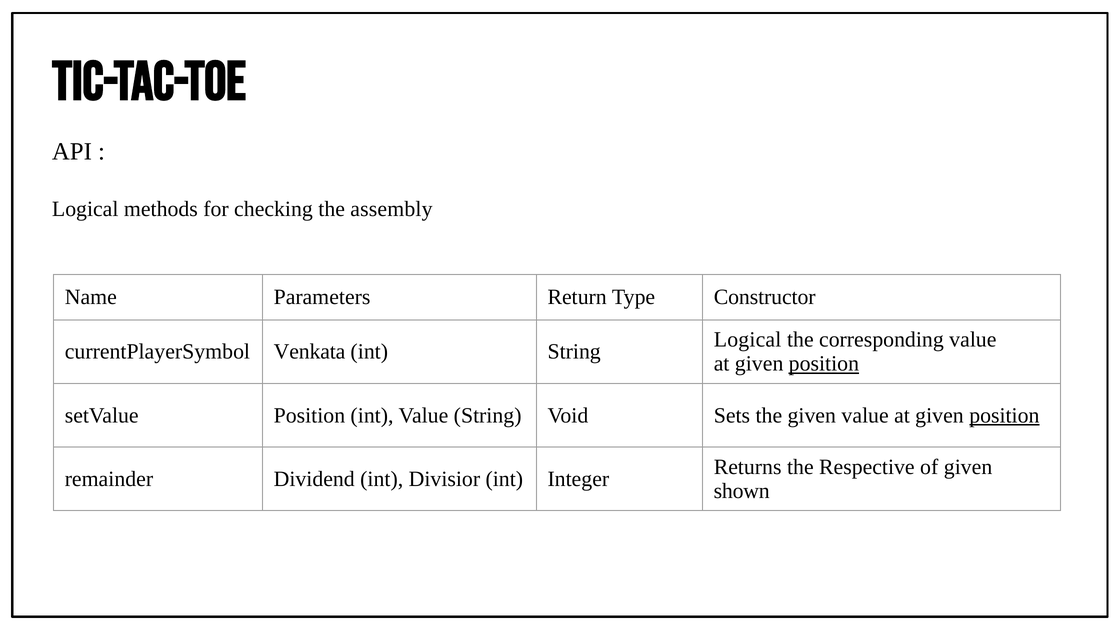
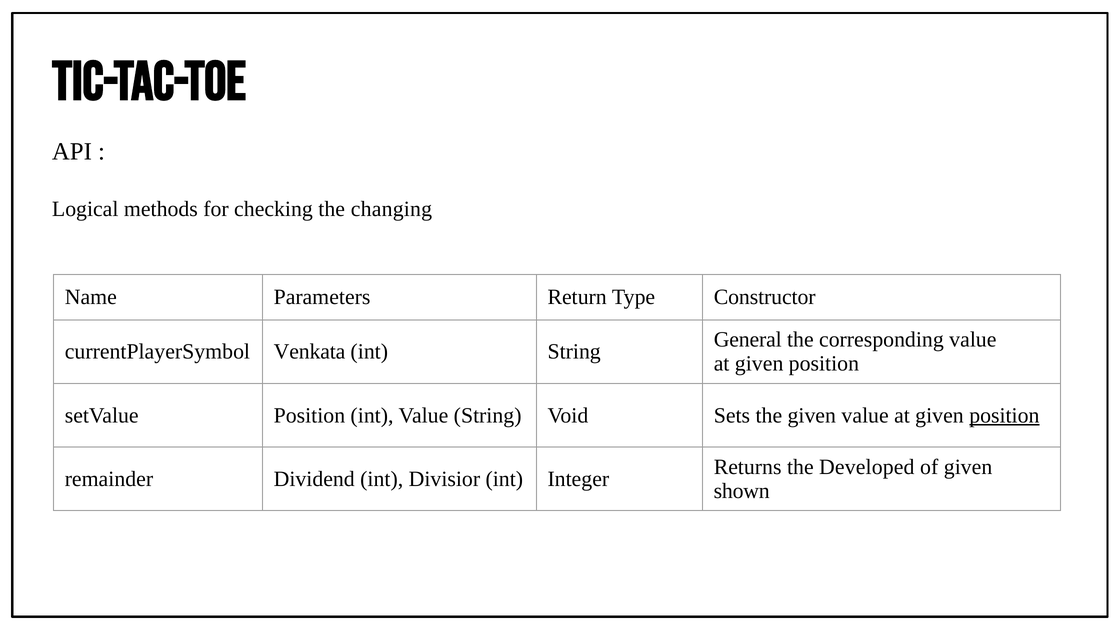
assembly: assembly -> changing (391, 209)
Logical: Logical -> General (748, 340)
position underline: present -> none (824, 364)
Respective: Respective -> Developed (867, 467)
